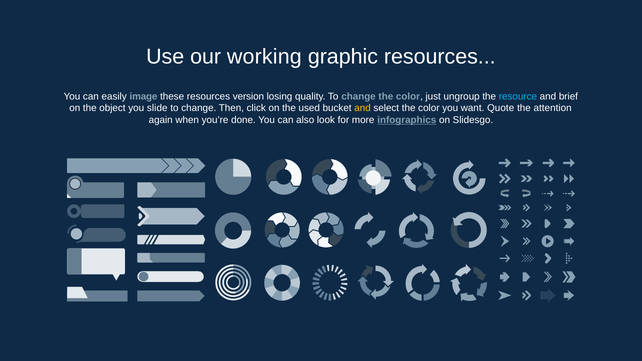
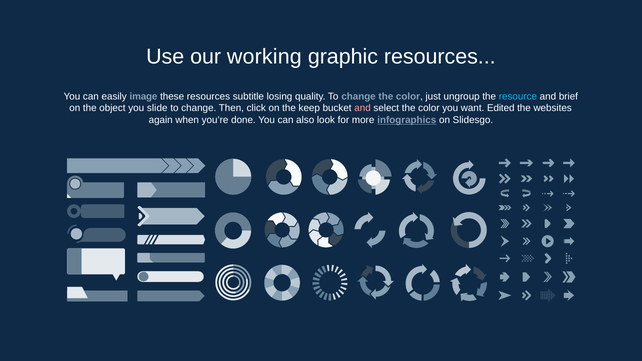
version: version -> subtitle (248, 96)
used: used -> keep (309, 108)
and colour: yellow -> pink (363, 108)
Quote: Quote -> Edited (501, 108)
attention: attention -> websites (553, 108)
